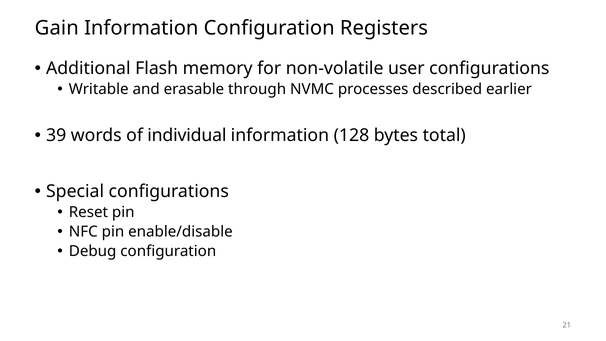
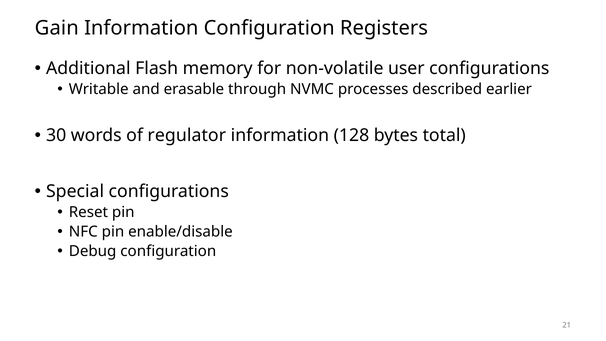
39: 39 -> 30 (56, 135)
individual: individual -> regulator (187, 135)
